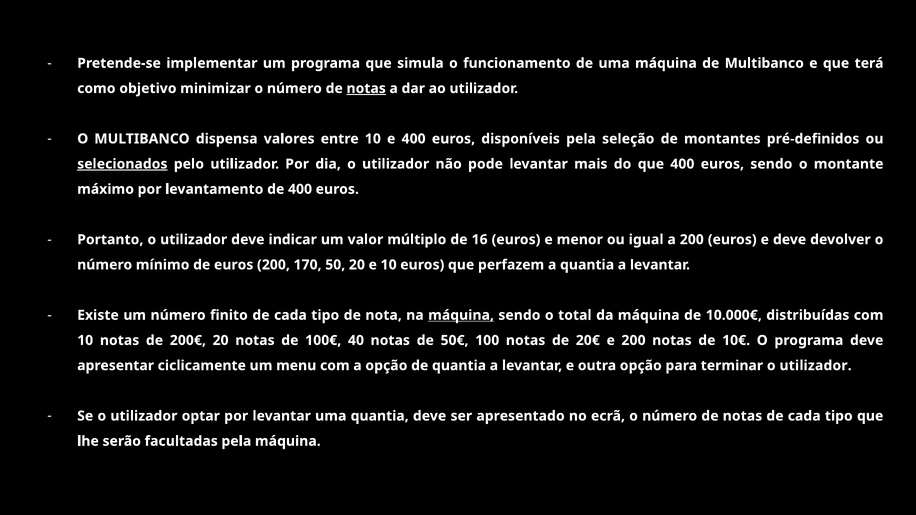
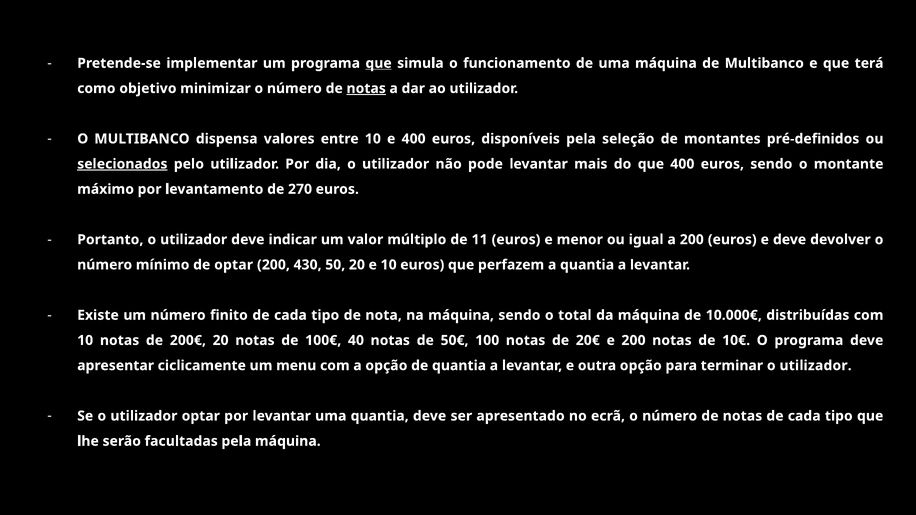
que underline: none -> present (379, 63)
de 400: 400 -> 270 (300, 189)
16: 16 -> 11 (480, 240)
de euros: euros -> optar (234, 265)
170: 170 -> 430 (308, 265)
máquina underline: present -> none (461, 315)
